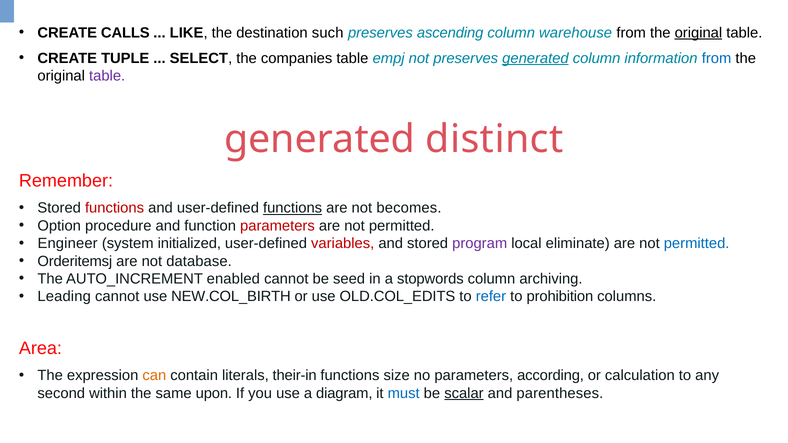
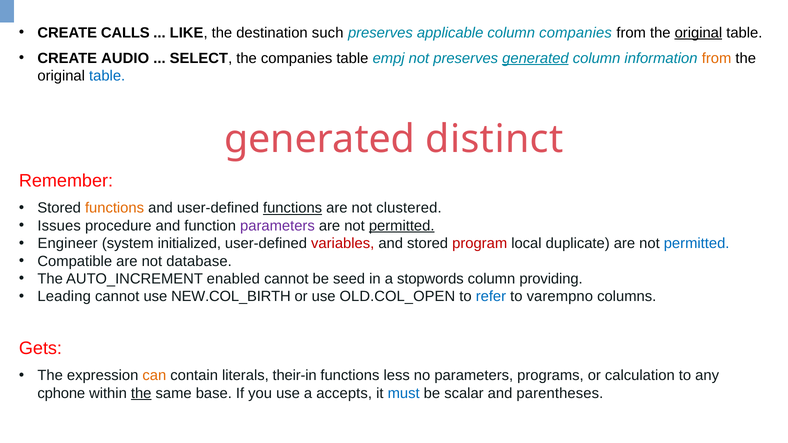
ascending: ascending -> applicable (450, 33)
column warehouse: warehouse -> companies (576, 33)
TUPLE: TUPLE -> AUDIO (125, 58)
from colour: blue -> orange (717, 58)
table colour: purple -> blue (107, 76)
functions colour: red -> orange (115, 208)
becomes: becomes -> clustered (409, 208)
Option: Option -> Issues (59, 226)
parameters colour: red -> purple (277, 226)
permitted underline: none -> present (402, 226)
program colour: purple -> red (480, 244)
eliminate: eliminate -> duplicate (578, 244)
Orderitemsj: Orderitemsj -> Compatible (75, 261)
archiving: archiving -> providing (551, 279)
OLD.COL_EDITS: OLD.COL_EDITS -> OLD.COL_OPEN (397, 297)
prohibition: prohibition -> varempno (560, 297)
Area: Area -> Gets (40, 348)
size: size -> less (397, 376)
according: according -> programs (550, 376)
second: second -> cphone (61, 393)
the underline: none -> present (141, 393)
upon: upon -> base (214, 393)
diagram: diagram -> accepts (344, 393)
scalar underline: present -> none (464, 393)
